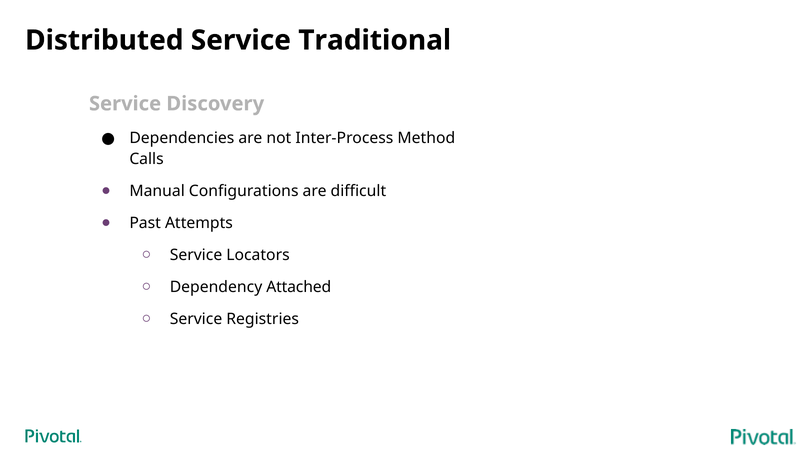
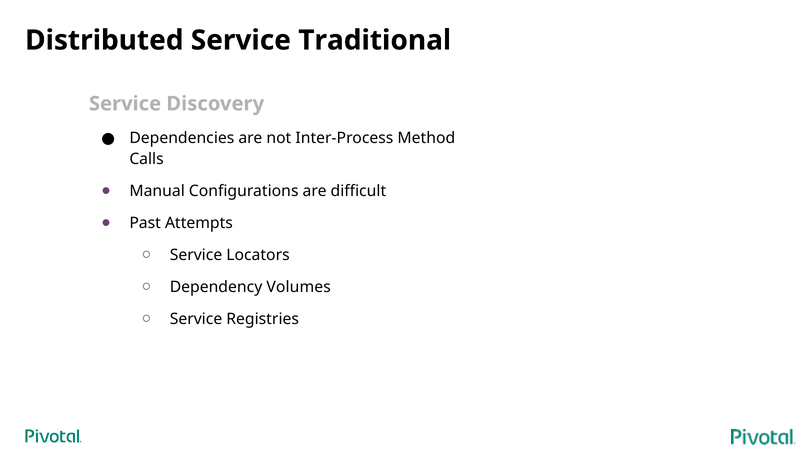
Attached: Attached -> Volumes (299, 287)
